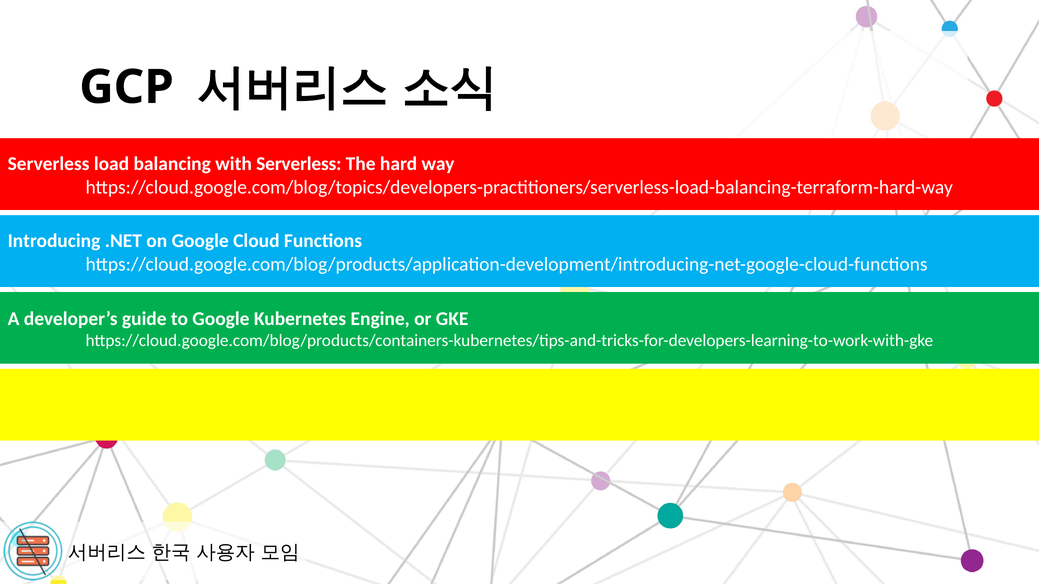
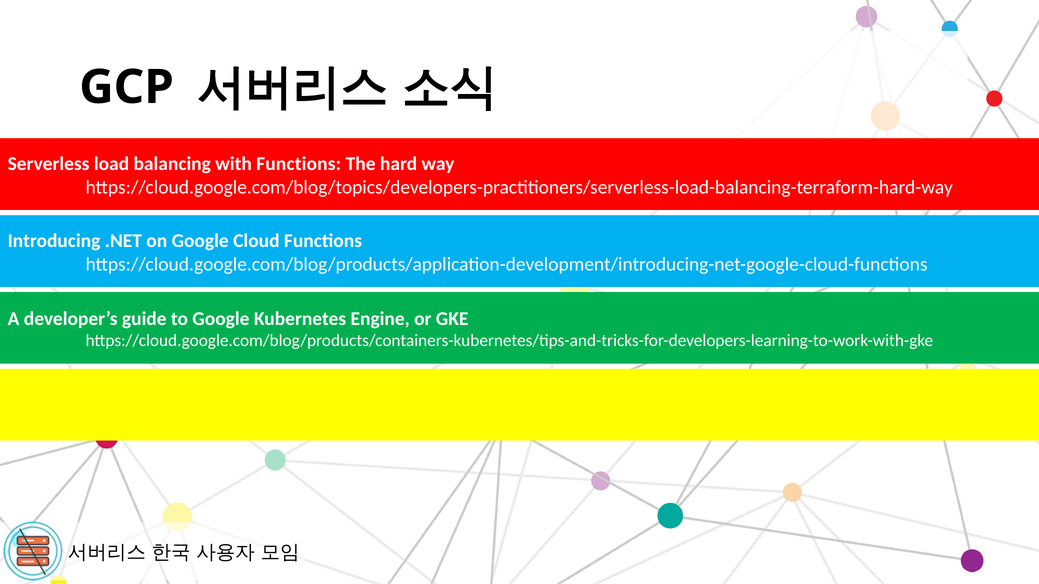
with Serverless: Serverless -> Functions (299, 164)
